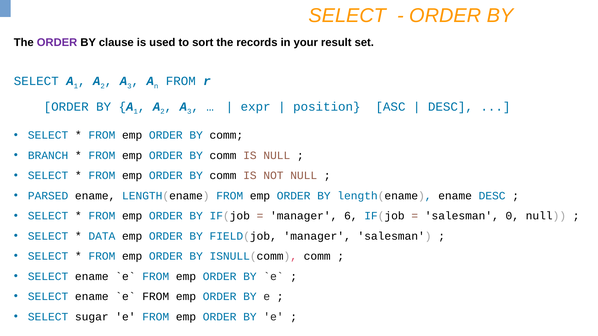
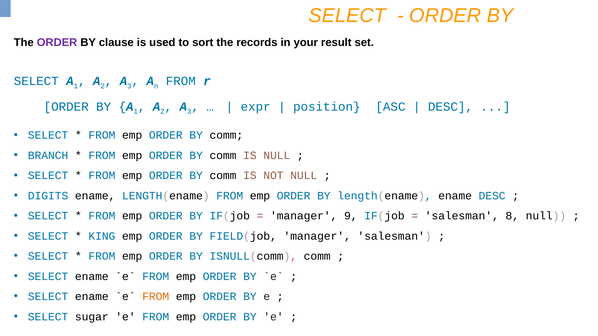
PARSED: PARSED -> DIGITS (48, 196)
6: 6 -> 9 (351, 216)
0: 0 -> 8 (512, 216)
DATA: DATA -> KING (102, 236)
FROM colour: black -> orange (156, 297)
